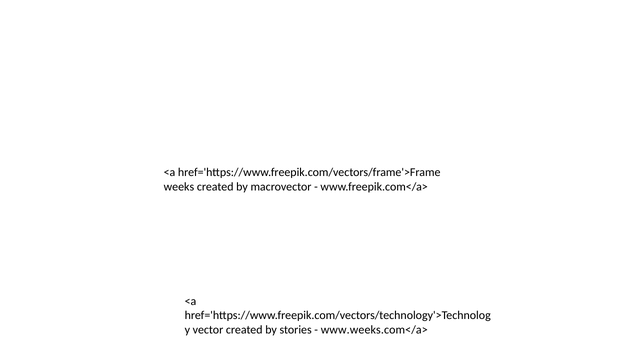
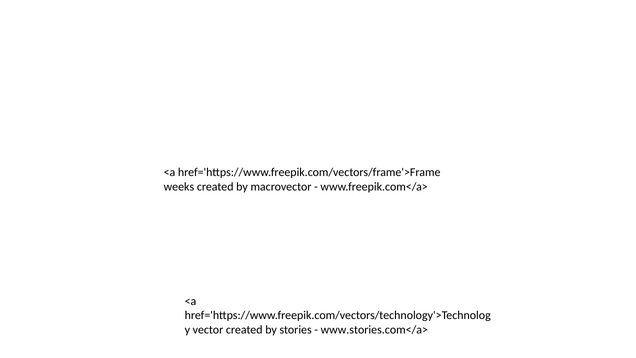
www.weeks.com</a>: www.weeks.com</a> -> www.stories.com</a> (374, 329)
